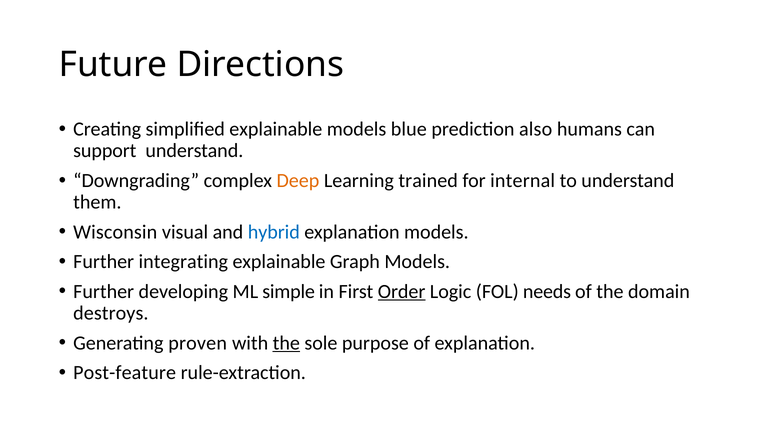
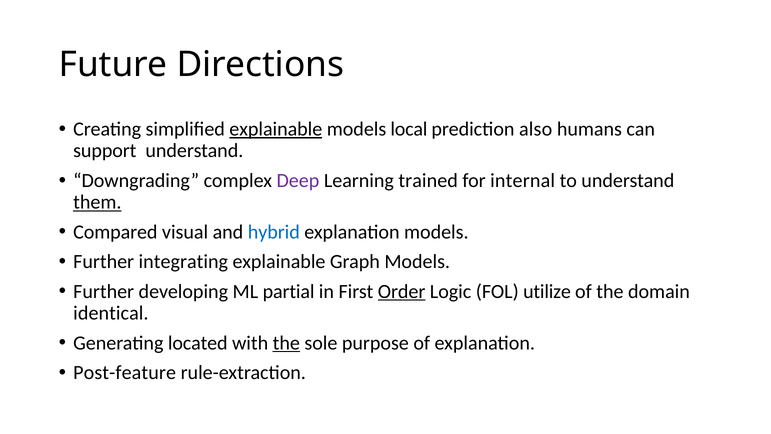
explainable underline: none -> present (276, 129)
blue: blue -> local (409, 129)
Deep colour: orange -> purple (298, 180)
them underline: none -> present (97, 202)
Wisconsin: Wisconsin -> Compared (115, 232)
simple: simple -> partial (289, 291)
needs: needs -> utilize (547, 291)
destroys: destroys -> identical (111, 313)
proven: proven -> located (198, 343)
